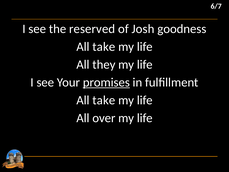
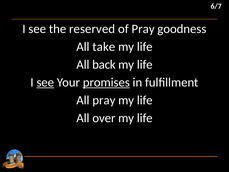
of Josh: Josh -> Pray (143, 29)
they: they -> back (104, 64)
see underline: none -> present (45, 82)
take: take -> pray (104, 100)
